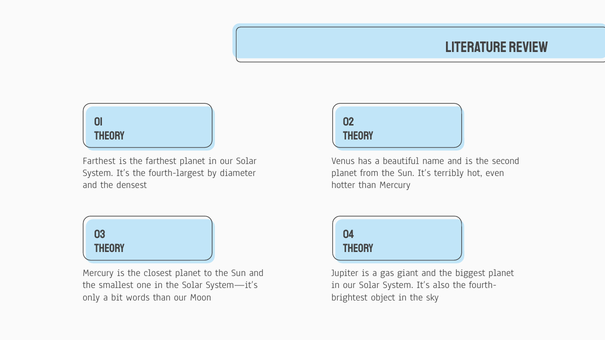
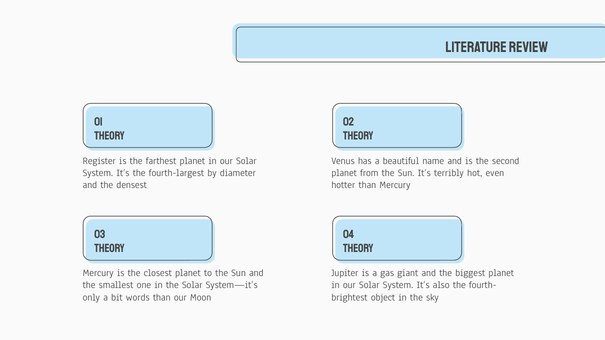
Farthest: Farthest -> Register (99, 161)
